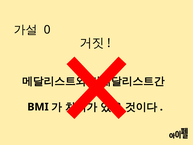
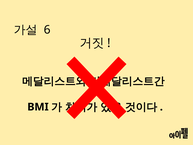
0: 0 -> 6 (47, 30)
